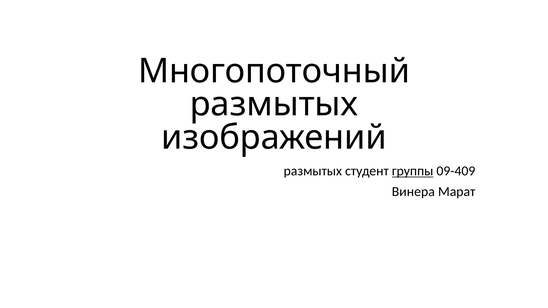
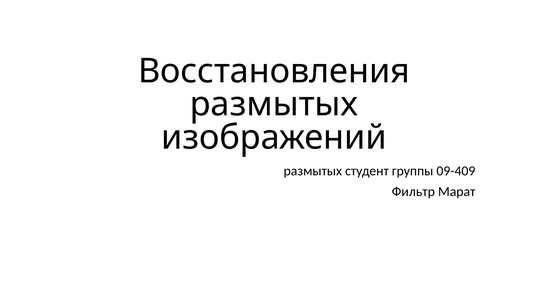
Многопоточный: Многопоточный -> Восстановления (274, 71)
группы underline: present -> none (413, 171)
Винера: Винера -> Фильтр (413, 192)
